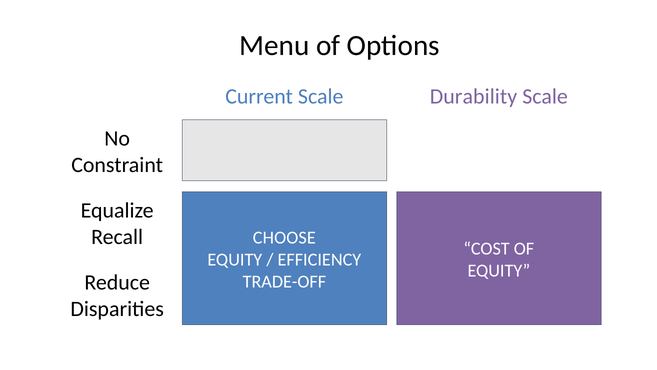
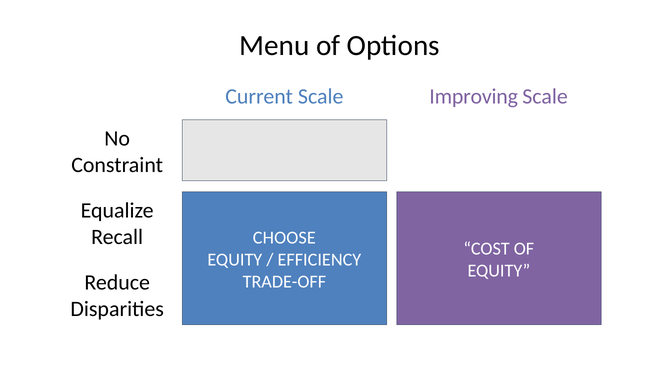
Durability: Durability -> Improving (474, 96)
